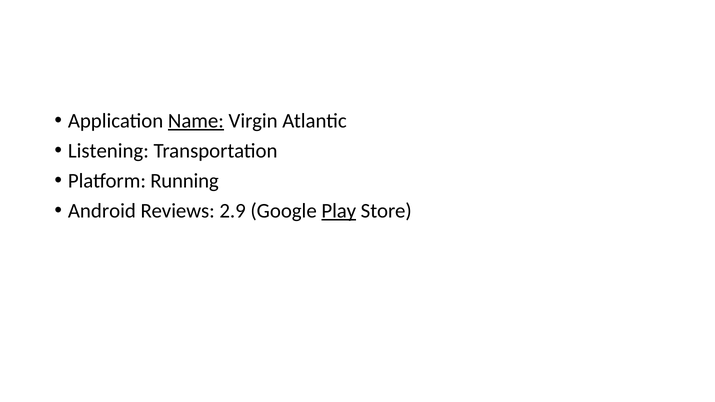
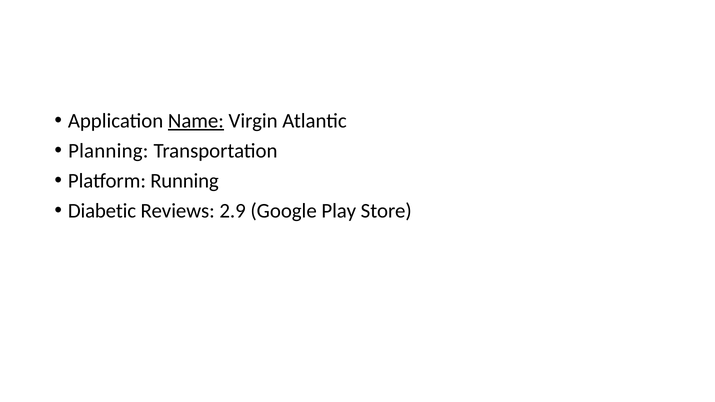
Listening: Listening -> Planning (108, 151)
Android: Android -> Diabetic (102, 211)
Play underline: present -> none (339, 211)
